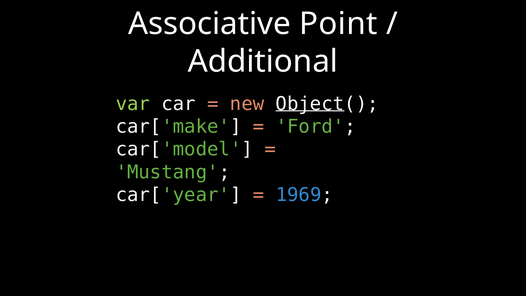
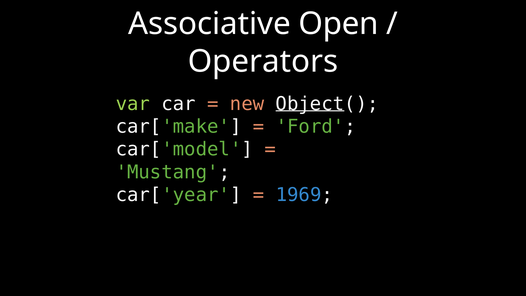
Point: Point -> Open (339, 24)
Additional: Additional -> Operators (263, 61)
